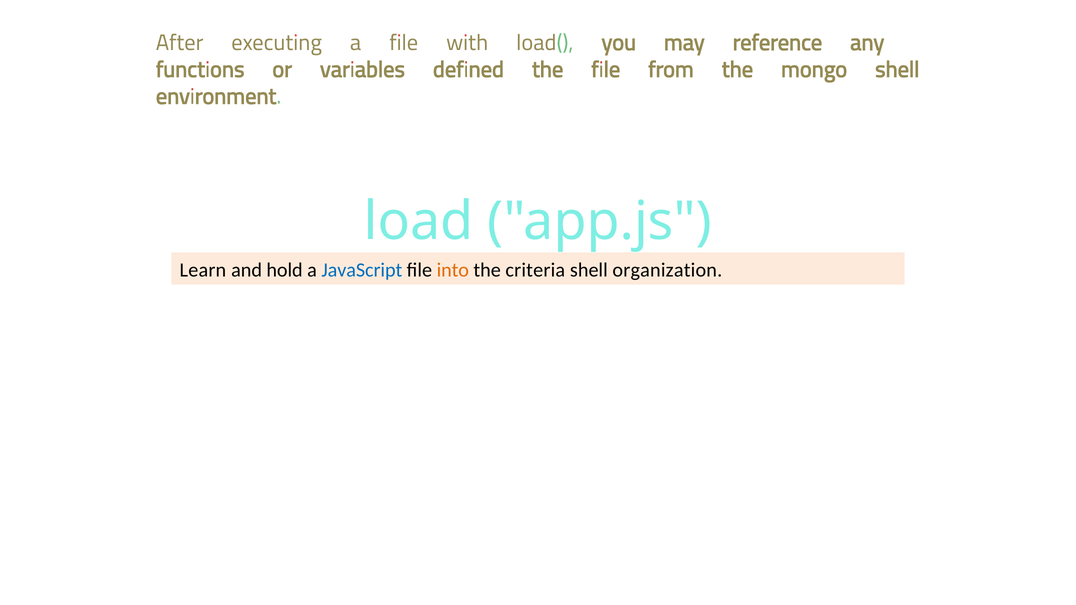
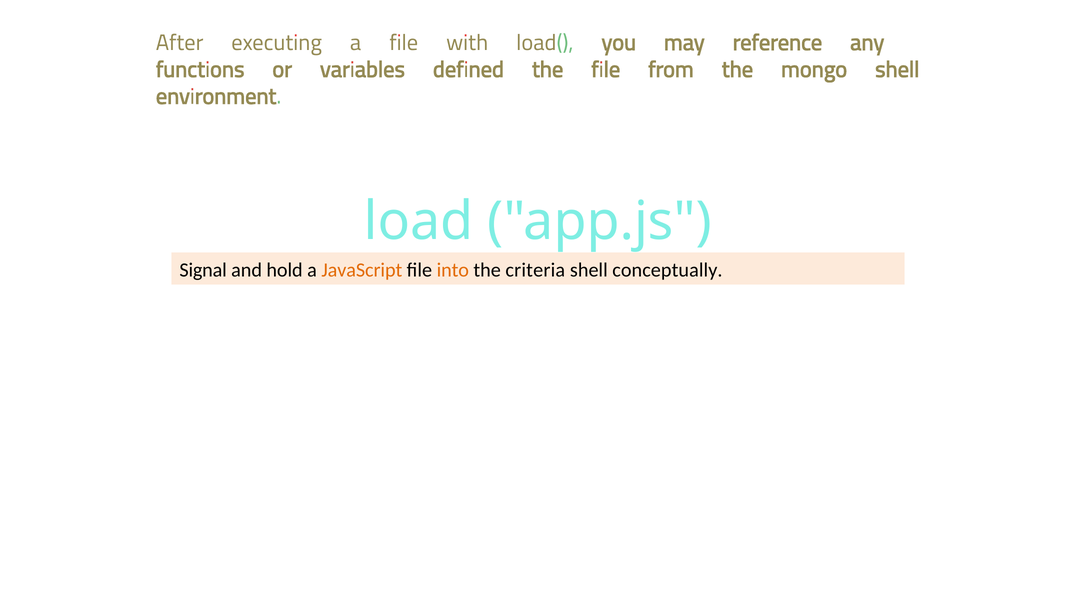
Learn: Learn -> Signal (203, 270)
JavaScript colour: blue -> orange (362, 270)
organization: organization -> conceptually (667, 270)
